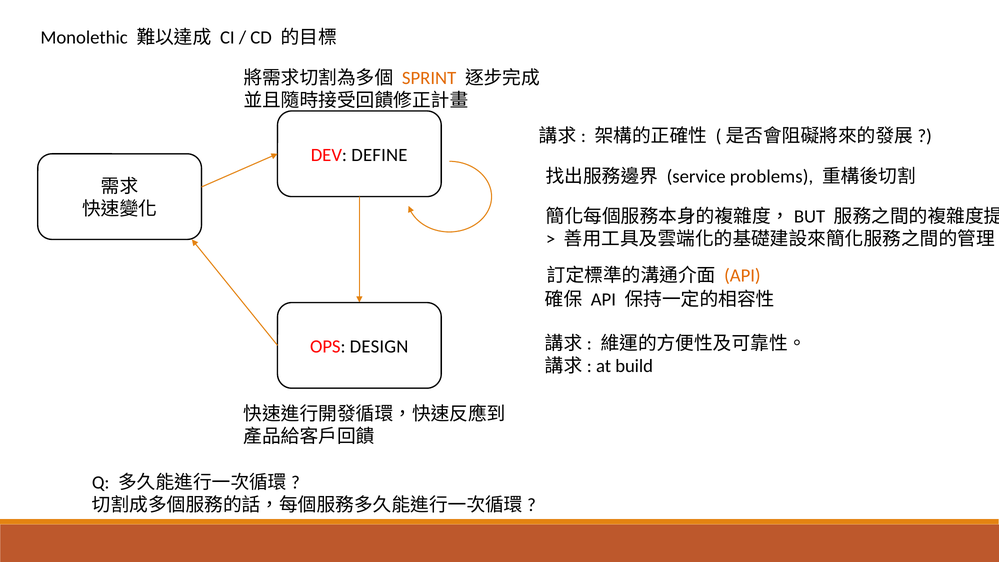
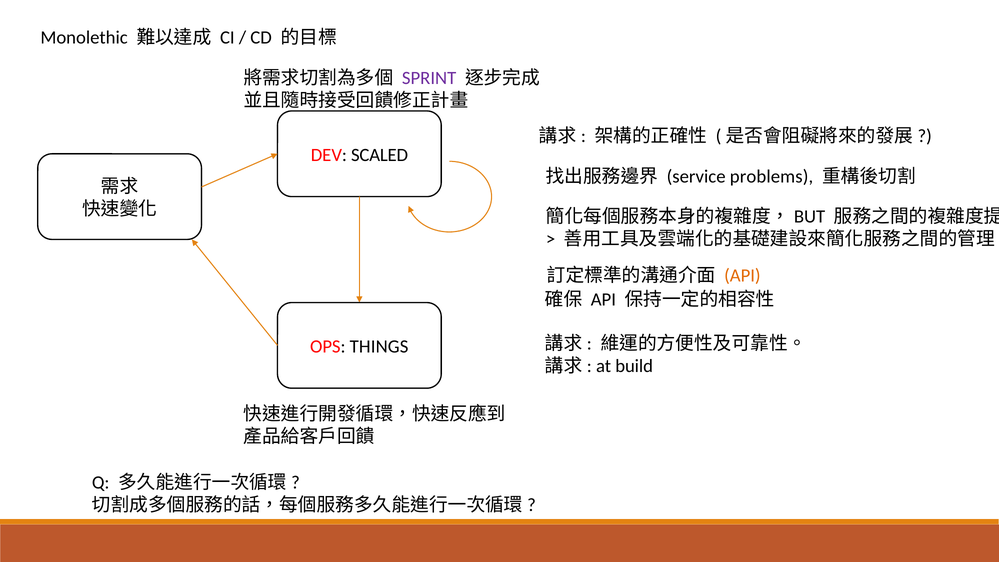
SPRINT colour: orange -> purple (429, 78)
DEFINE: DEFINE -> SCALED (380, 155)
DESIGN: DESIGN -> THINGS (379, 347)
